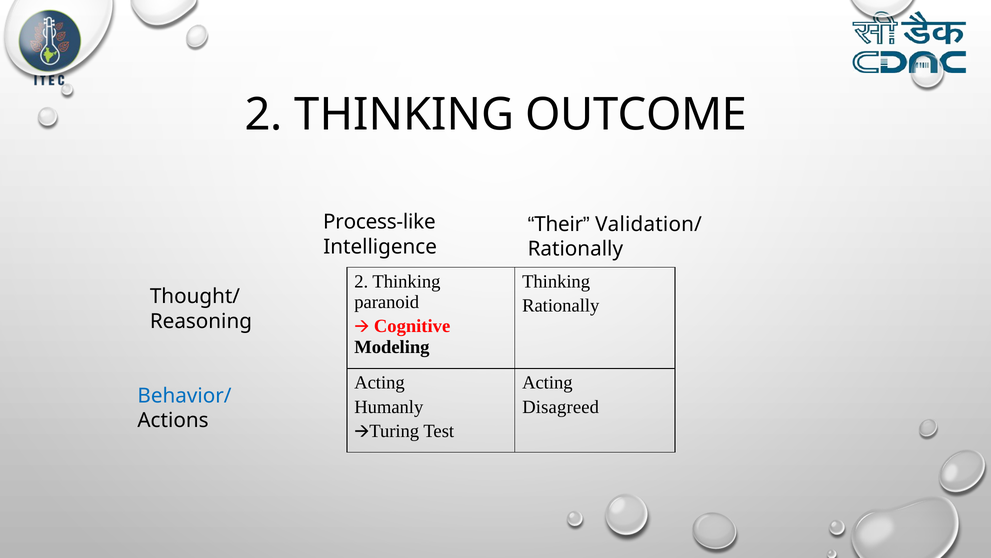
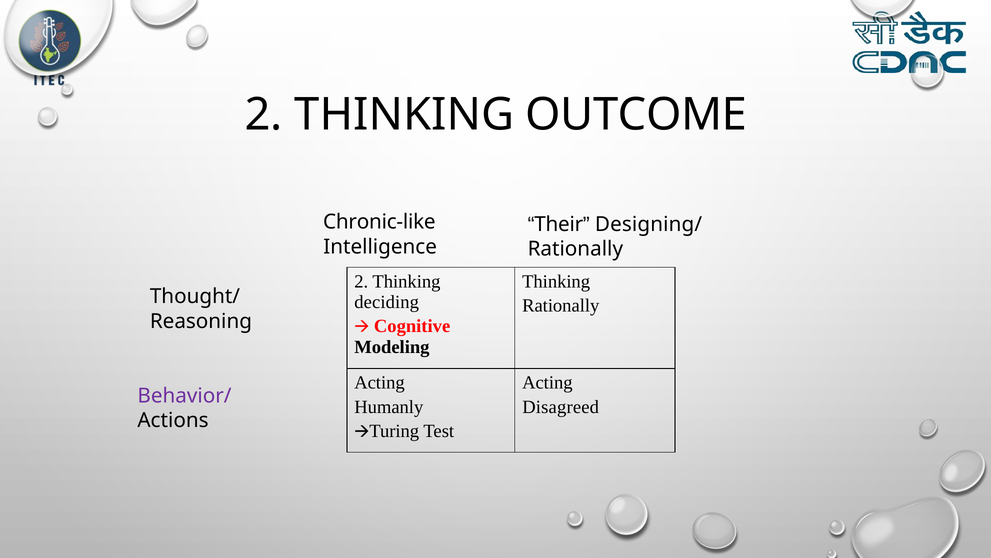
Validation/: Validation/ -> Designing/ (649, 224)
Process-like: Process-like -> Chronic-like (379, 222)
paranoid: paranoid -> deciding (387, 302)
Behavior/ colour: blue -> purple (184, 395)
